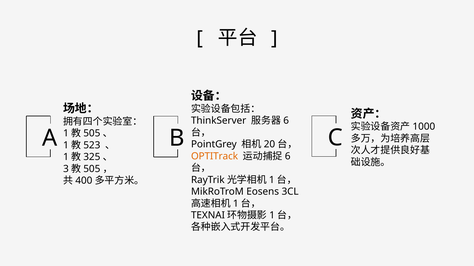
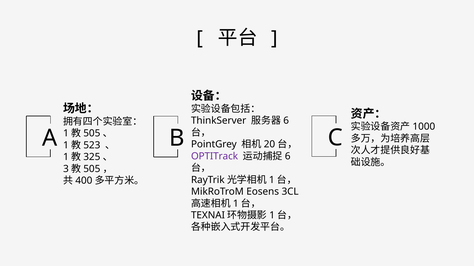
OPTITrack colour: orange -> purple (215, 156)
